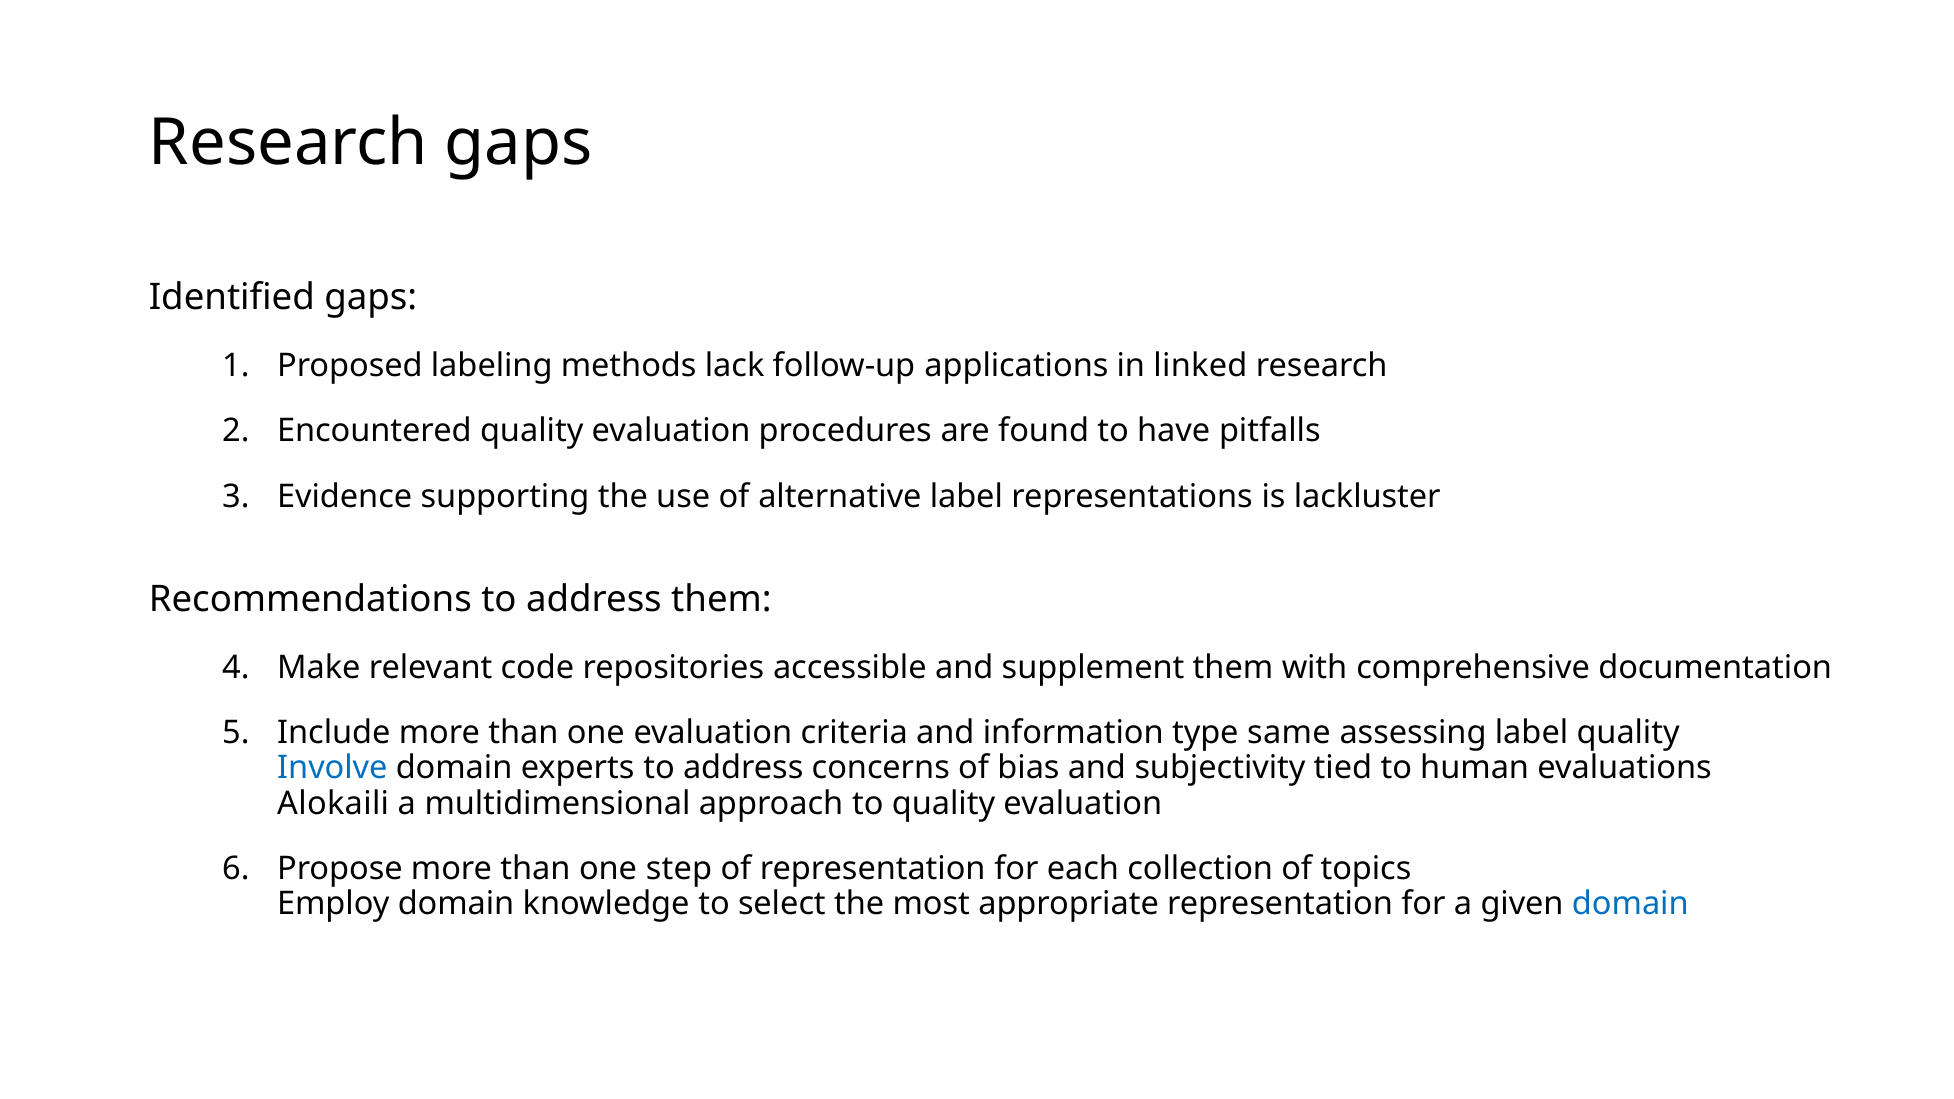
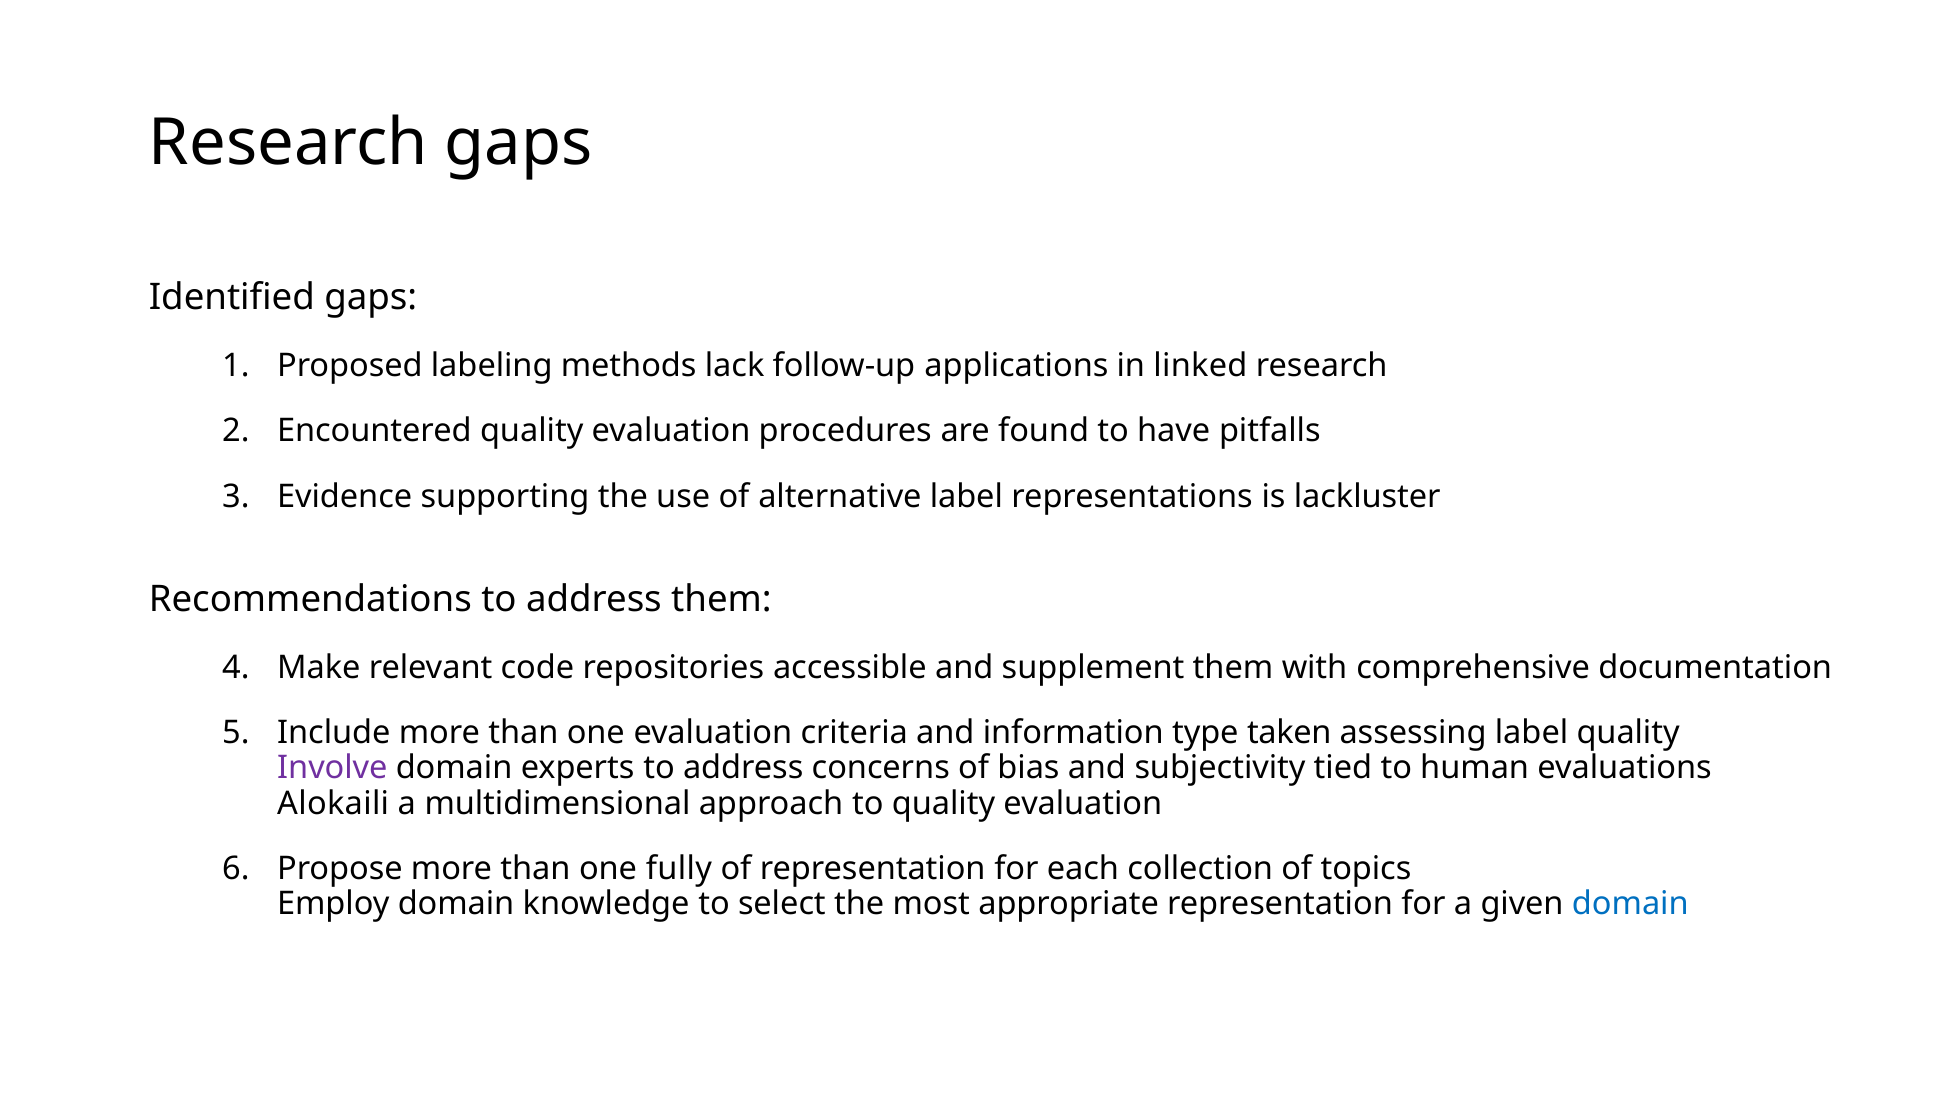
same: same -> taken (1289, 733)
Involve colour: blue -> purple (332, 768)
step: step -> fully (679, 869)
